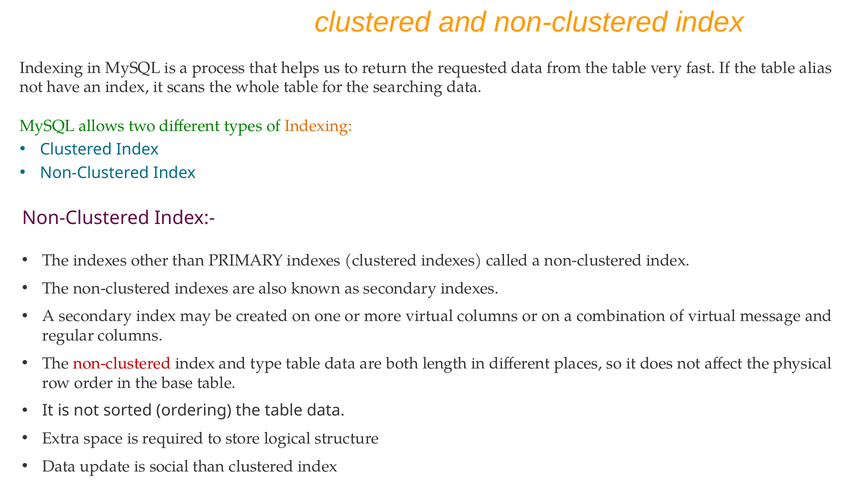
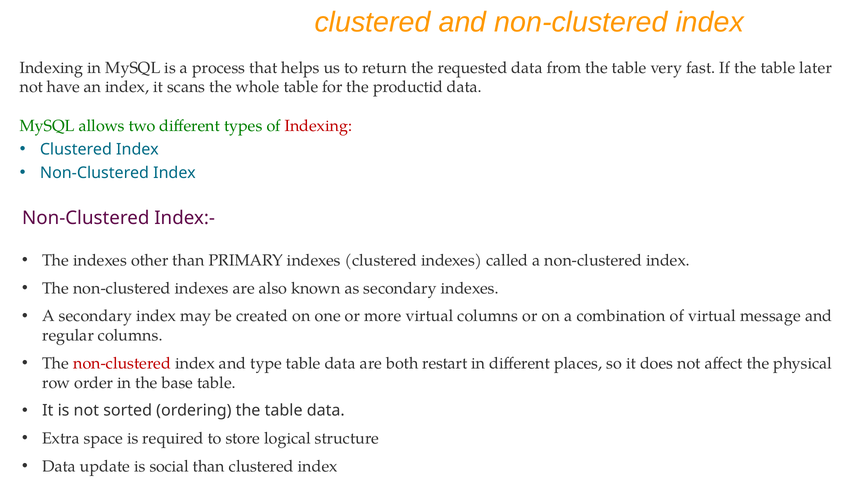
alias: alias -> later (816, 68)
searching: searching -> productid (408, 87)
Indexing colour: orange -> red (318, 126)
length: length -> restart (445, 363)
